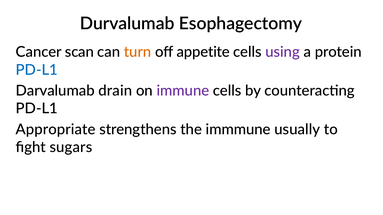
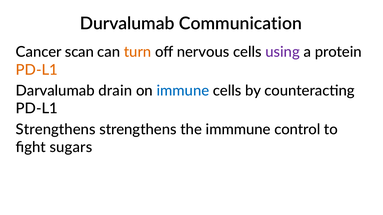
Esophagectomy: Esophagectomy -> Communication (240, 24)
appetite: appetite -> nervous (203, 52)
PD-L1 colour: blue -> orange (37, 70)
immune colour: purple -> blue (183, 91)
Appropriate: Appropriate -> Strengthens (56, 130)
usually: usually -> control (297, 130)
